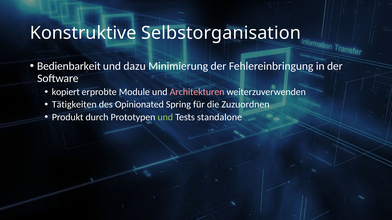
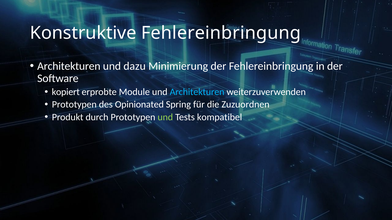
Konstruktive Selbstorganisation: Selbstorganisation -> Fehlereinbringung (221, 33)
Bedienbarkeit: Bedienbarkeit -> Architekturen (69, 66)
Architekturen colour: pink -> light blue (197, 92)
Tätigkeiten: Tätigkeiten -> Prototypen (74, 105)
standalone: standalone -> kompatibel (220, 117)
